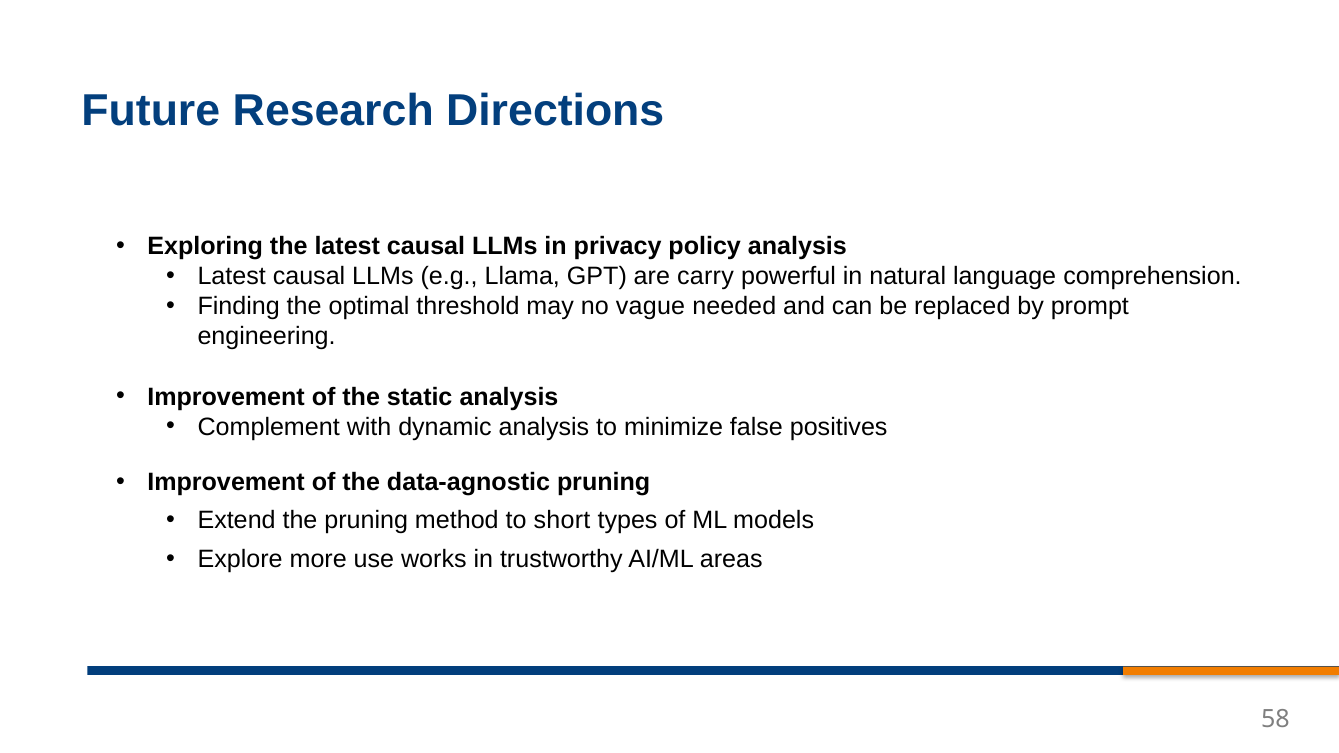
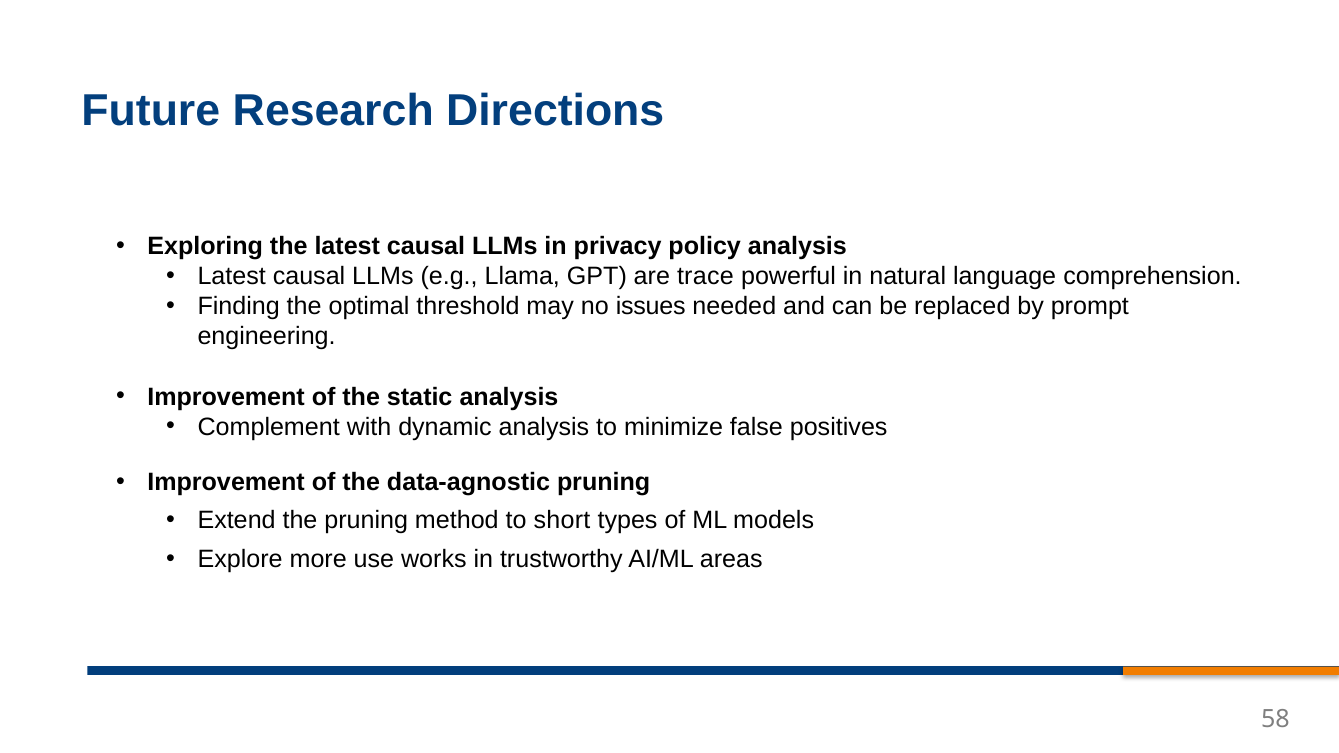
carry: carry -> trace (705, 276)
vague: vague -> issues (651, 307)
